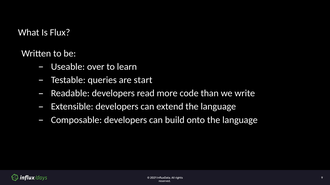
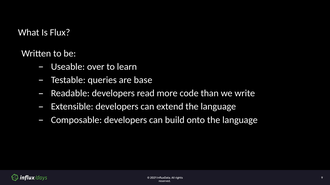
start: start -> base (143, 80)
